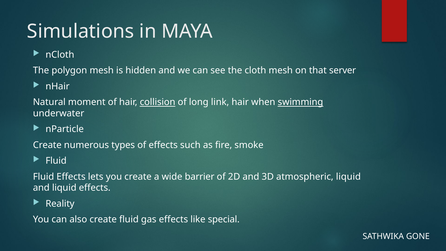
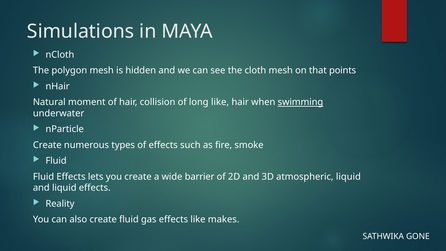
server: server -> points (343, 71)
collision underline: present -> none (158, 102)
long link: link -> like (220, 102)
special: special -> makes (224, 219)
